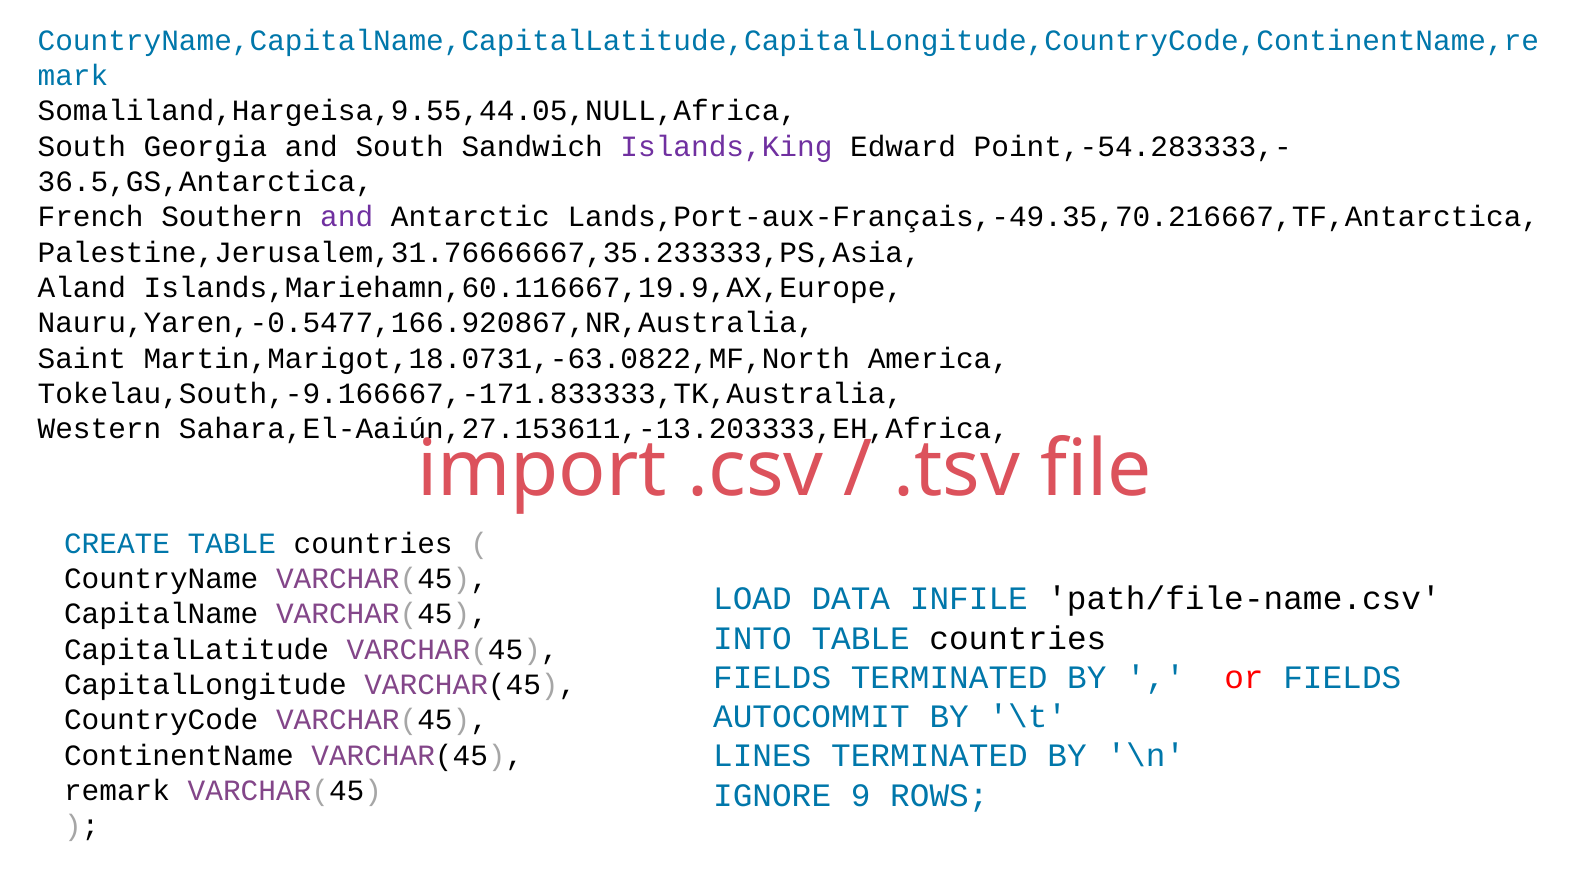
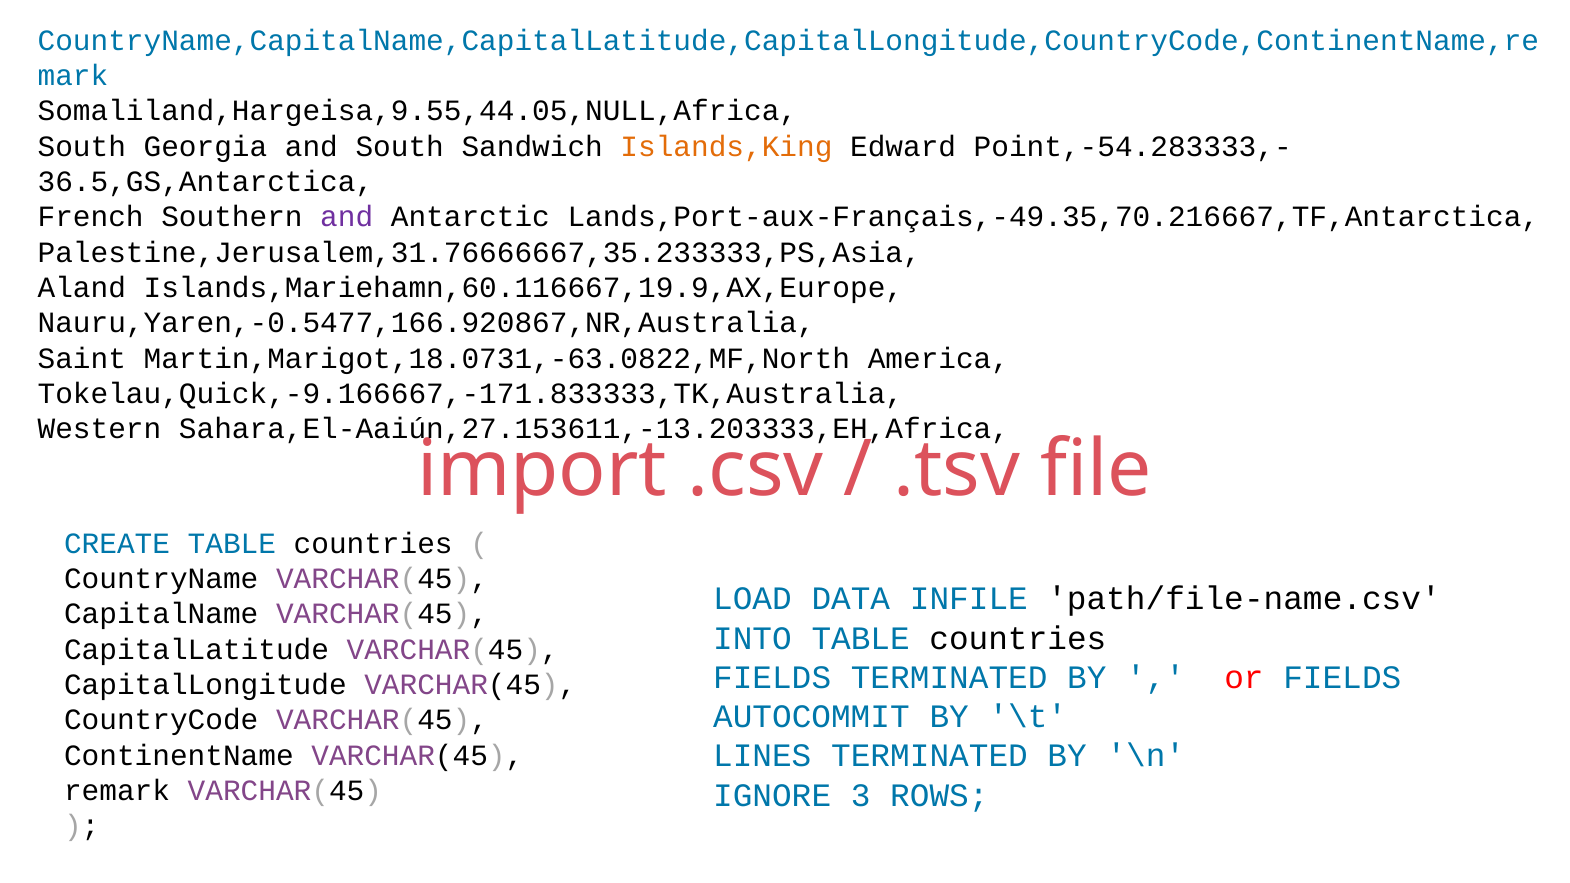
Islands,King colour: purple -> orange (726, 146)
Tokelau,South,-9.166667,-171.833333,TK,Australia: Tokelau,South,-9.166667,-171.833333,TK,Australia -> Tokelau,Quick,-9.166667,-171.833333,TK,Australia (470, 394)
9: 9 -> 3 (861, 795)
